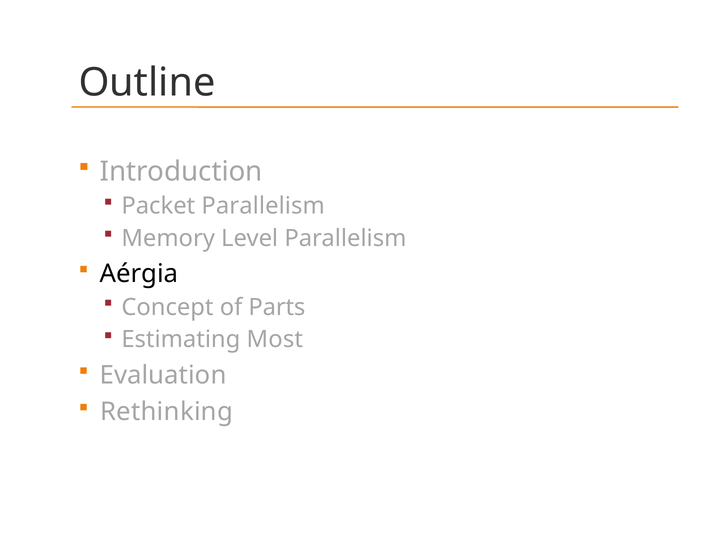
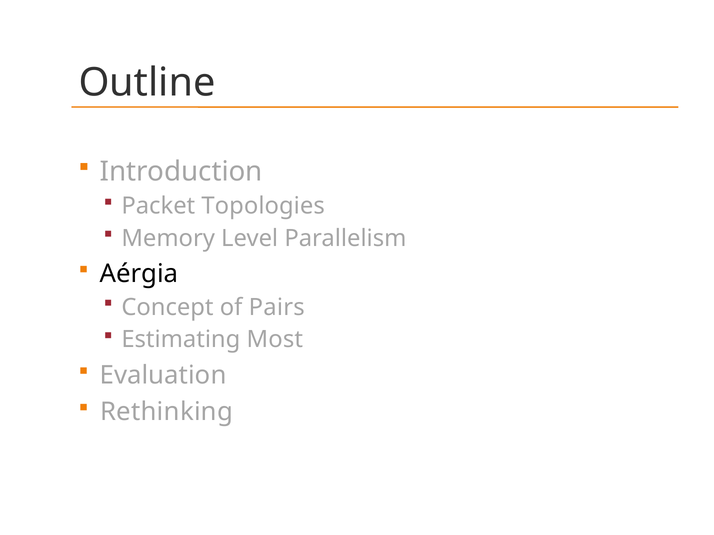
Packet Parallelism: Parallelism -> Topologies (263, 206)
Parts: Parts -> Pairs (277, 308)
